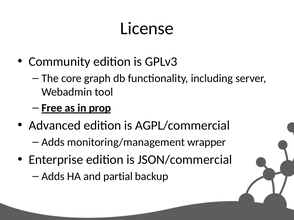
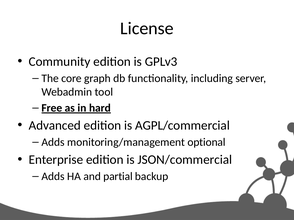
prop: prop -> hard (100, 108)
wrapper: wrapper -> optional (207, 143)
